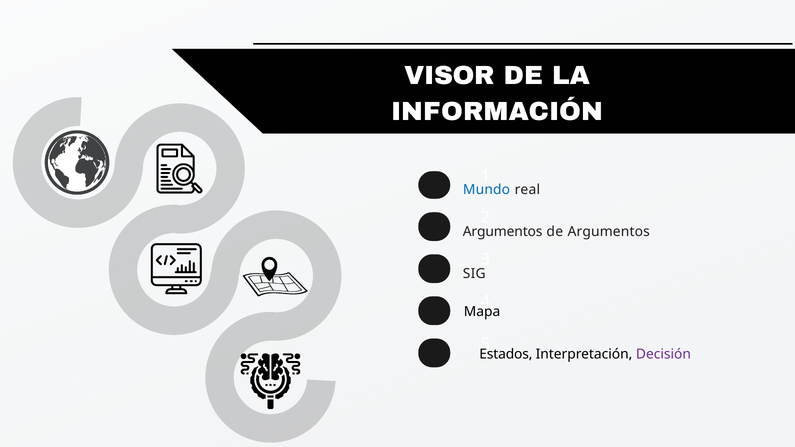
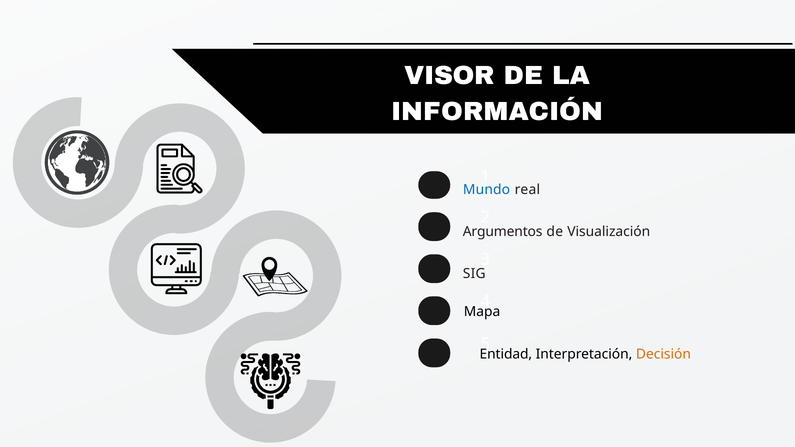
de Argumentos: Argumentos -> Visualización (609, 232)
Estados: Estados -> Entidad (506, 354)
Decisión colour: purple -> orange (663, 354)
